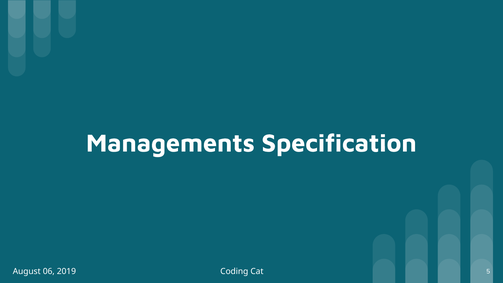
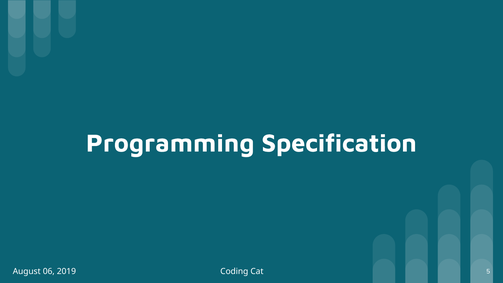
Managements: Managements -> Programming (170, 143)
